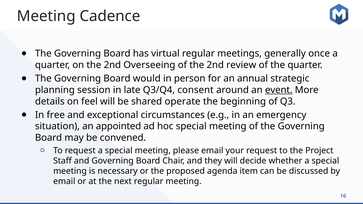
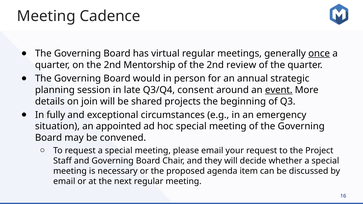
once underline: none -> present (319, 53)
Overseeing: Overseeing -> Mentorship (149, 65)
feel: feel -> join (89, 101)
operate: operate -> projects (183, 101)
free: free -> fully (56, 115)
